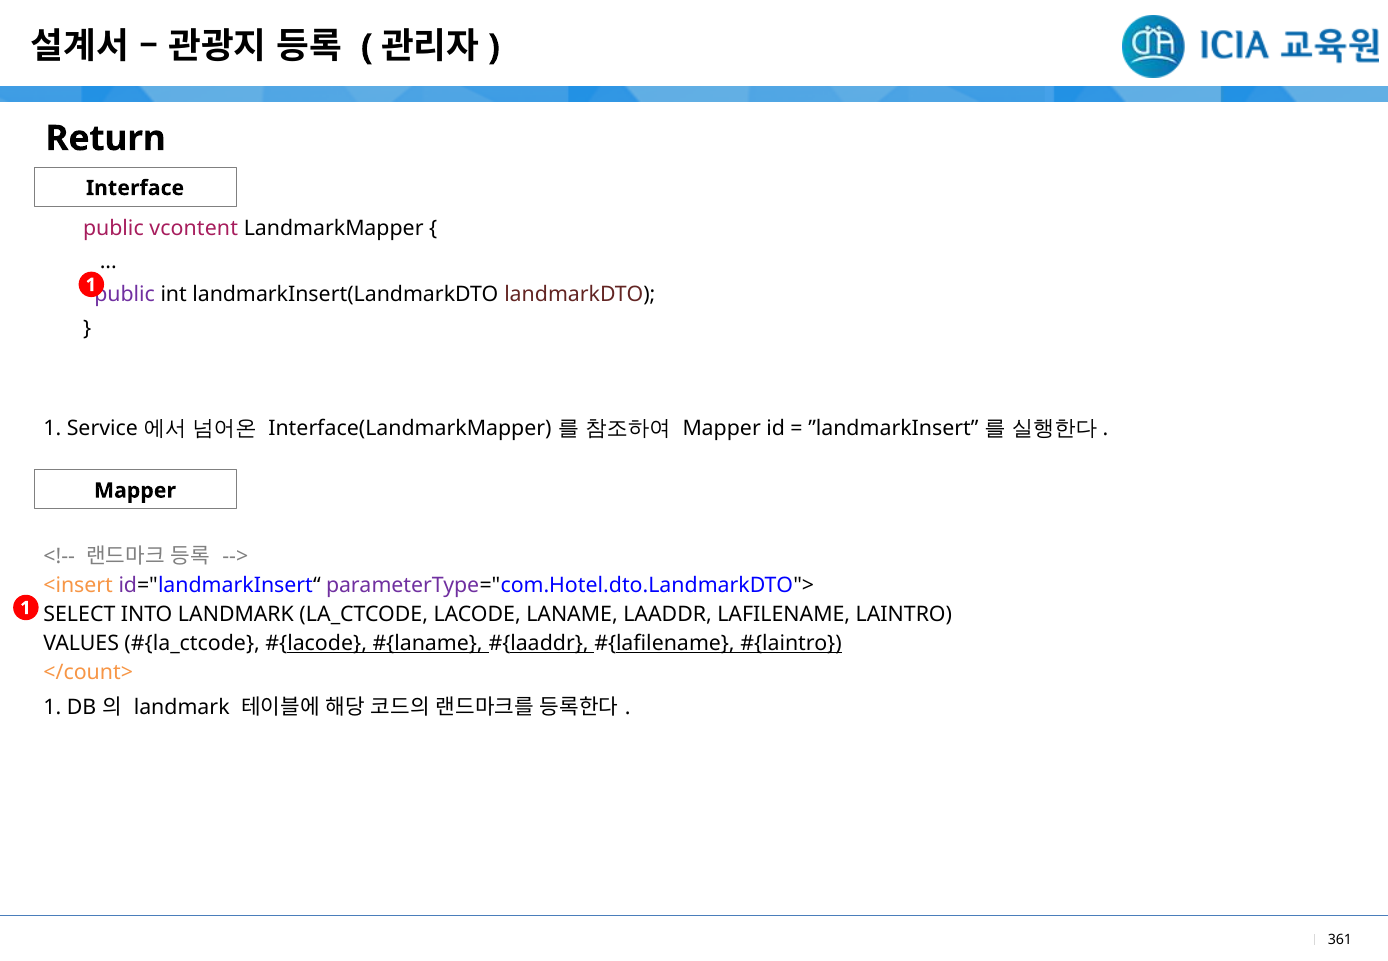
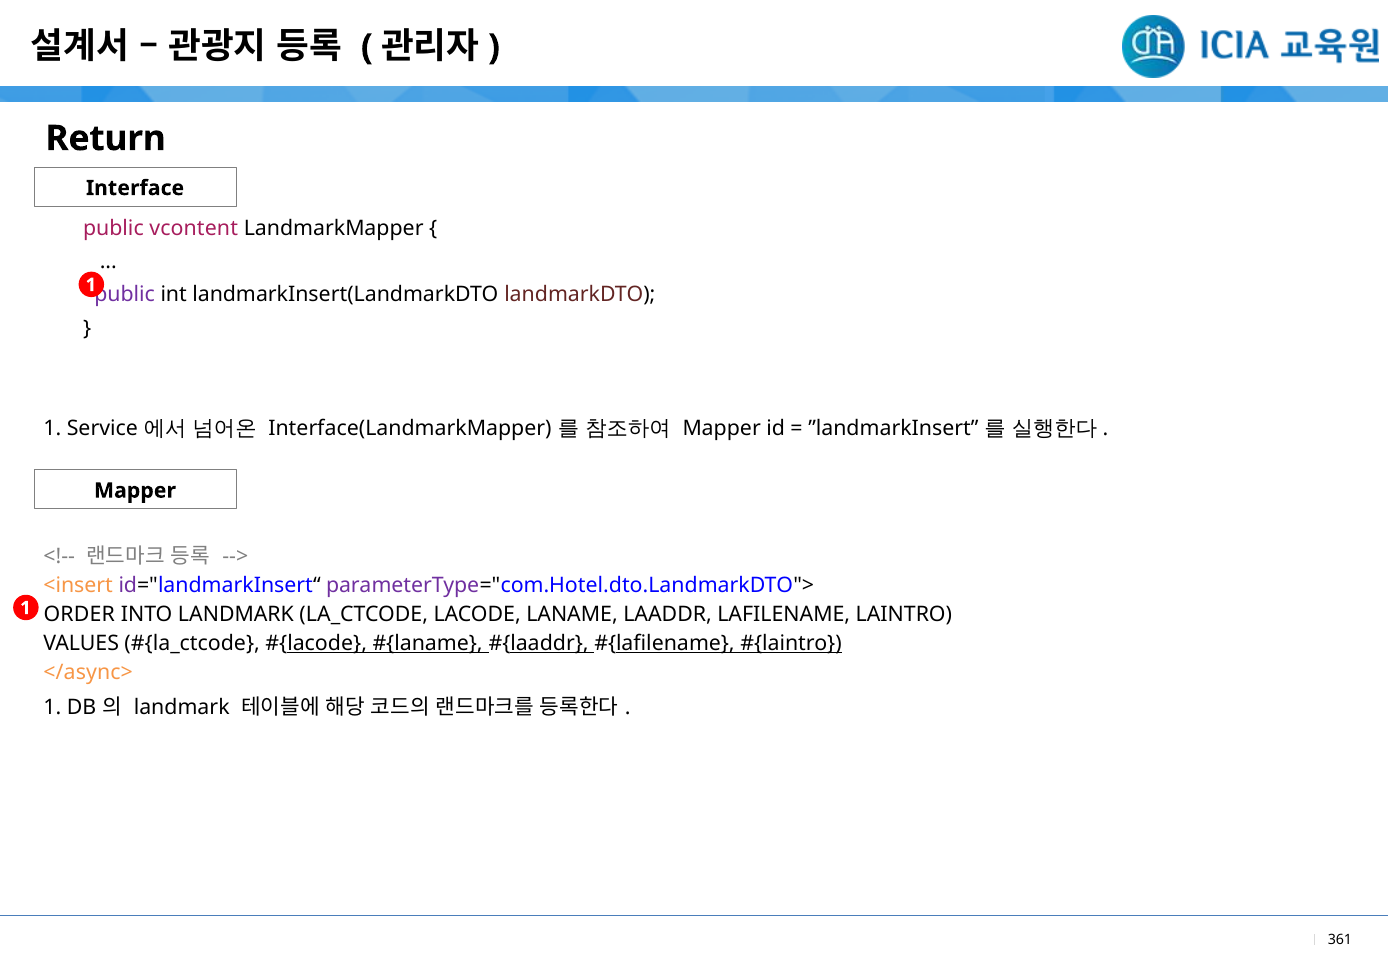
SELECT: SELECT -> ORDER (79, 614)
</count>: </count> -> </async> (88, 672)
